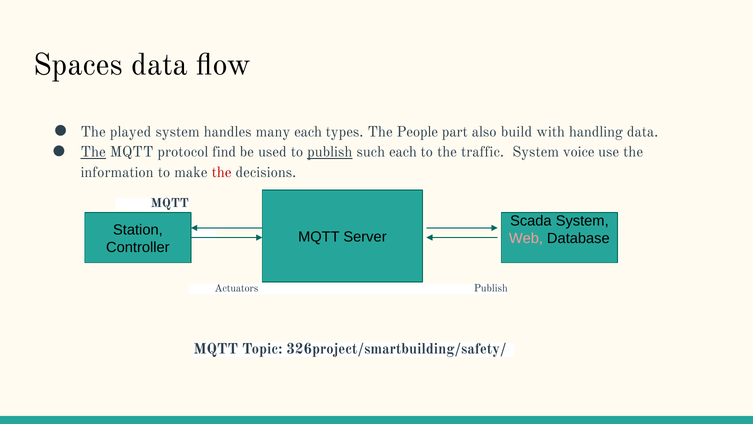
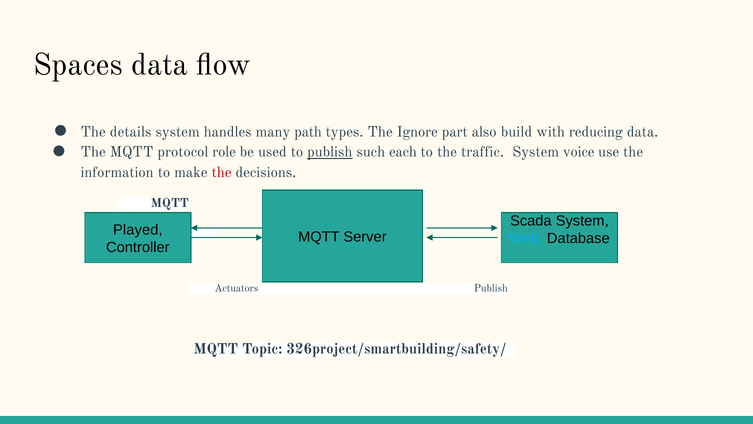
played: played -> details (131, 132)
many each: each -> path (308, 132)
People: People -> Ignore (417, 132)
handling: handling -> reducing (596, 132)
The underline: present -> none (93, 152)
find: find -> role (224, 152)
Station: Station -> Played (138, 230)
Web colour: pink -> light blue (526, 238)
